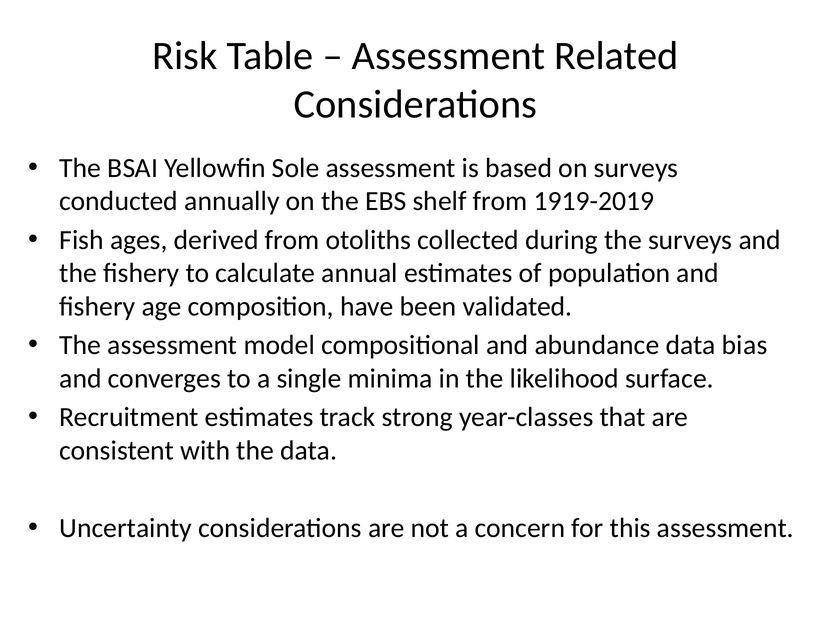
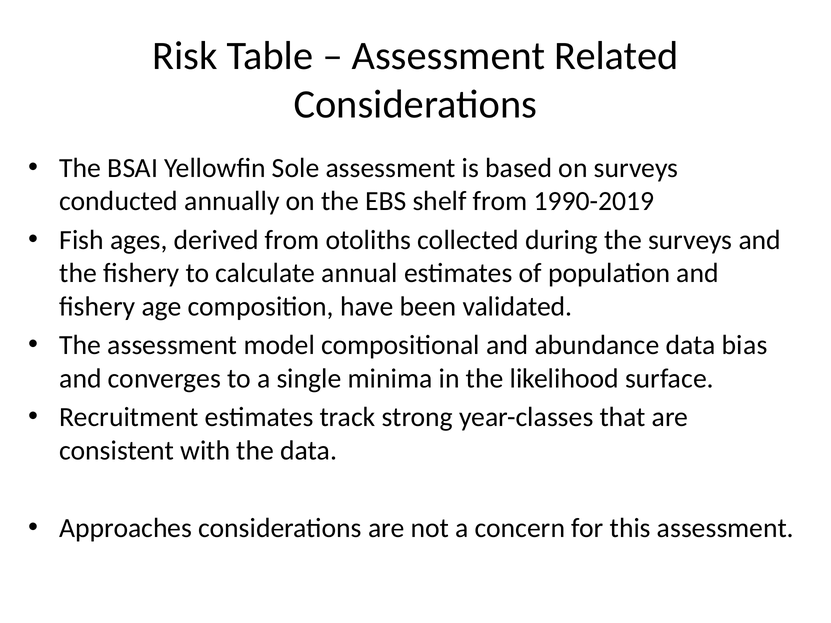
1919-2019: 1919-2019 -> 1990-2019 (594, 201)
Uncertainty: Uncertainty -> Approaches (126, 528)
